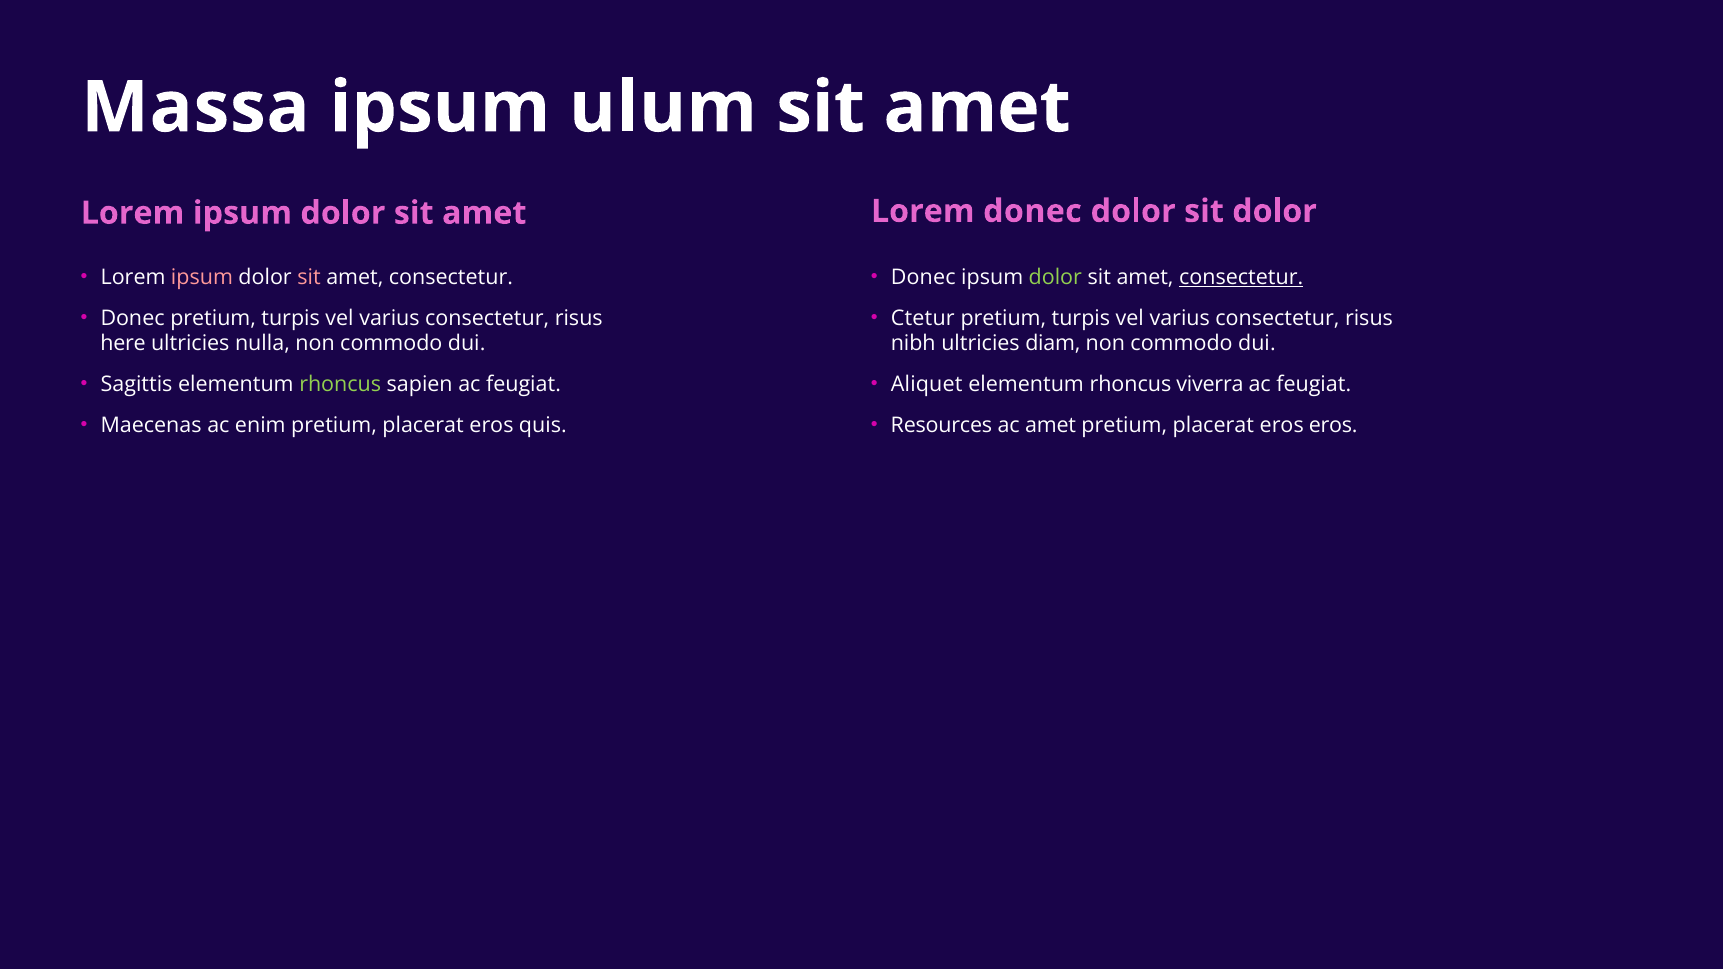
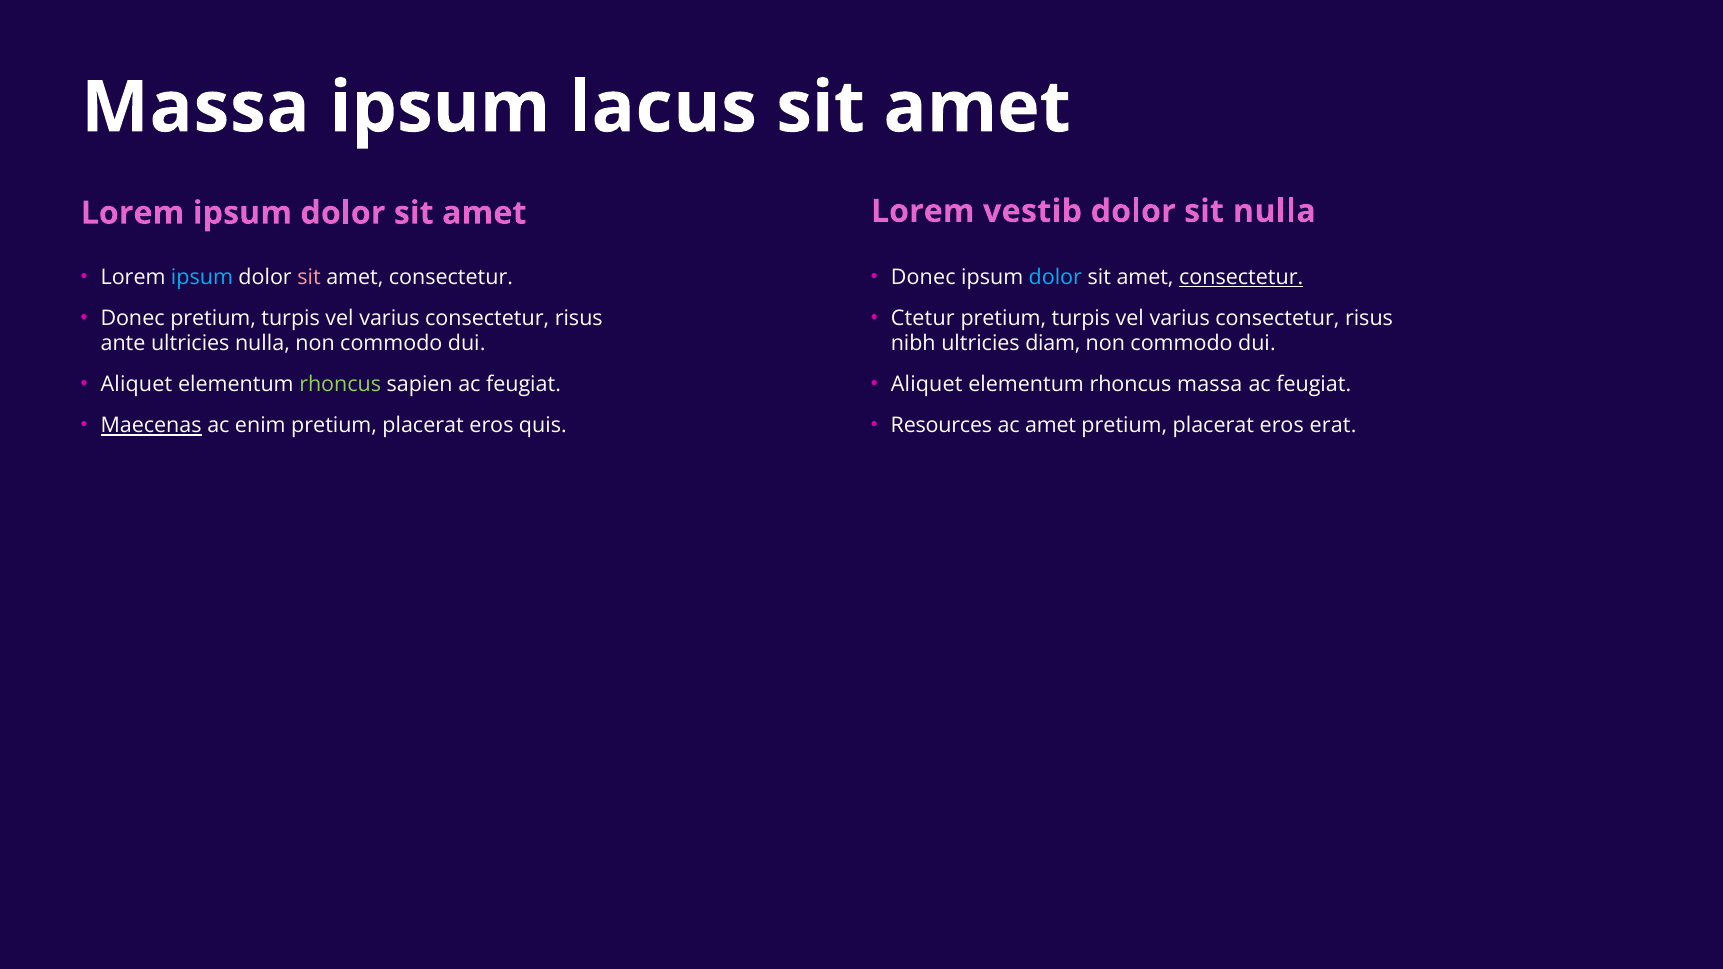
ulum: ulum -> lacus (663, 108)
Lorem donec: donec -> vestib (1033, 211)
sit dolor: dolor -> nulla (1274, 211)
ipsum colour: pink -> light blue (202, 277)
dolor colour: light green -> light blue (1055, 277)
here: here -> ante (123, 344)
Sagittis: Sagittis -> Aliquet (136, 385)
rhoncus viverra: viverra -> massa (1210, 385)
Maecenas underline: none -> present (151, 426)
eros eros: eros -> erat (1333, 426)
